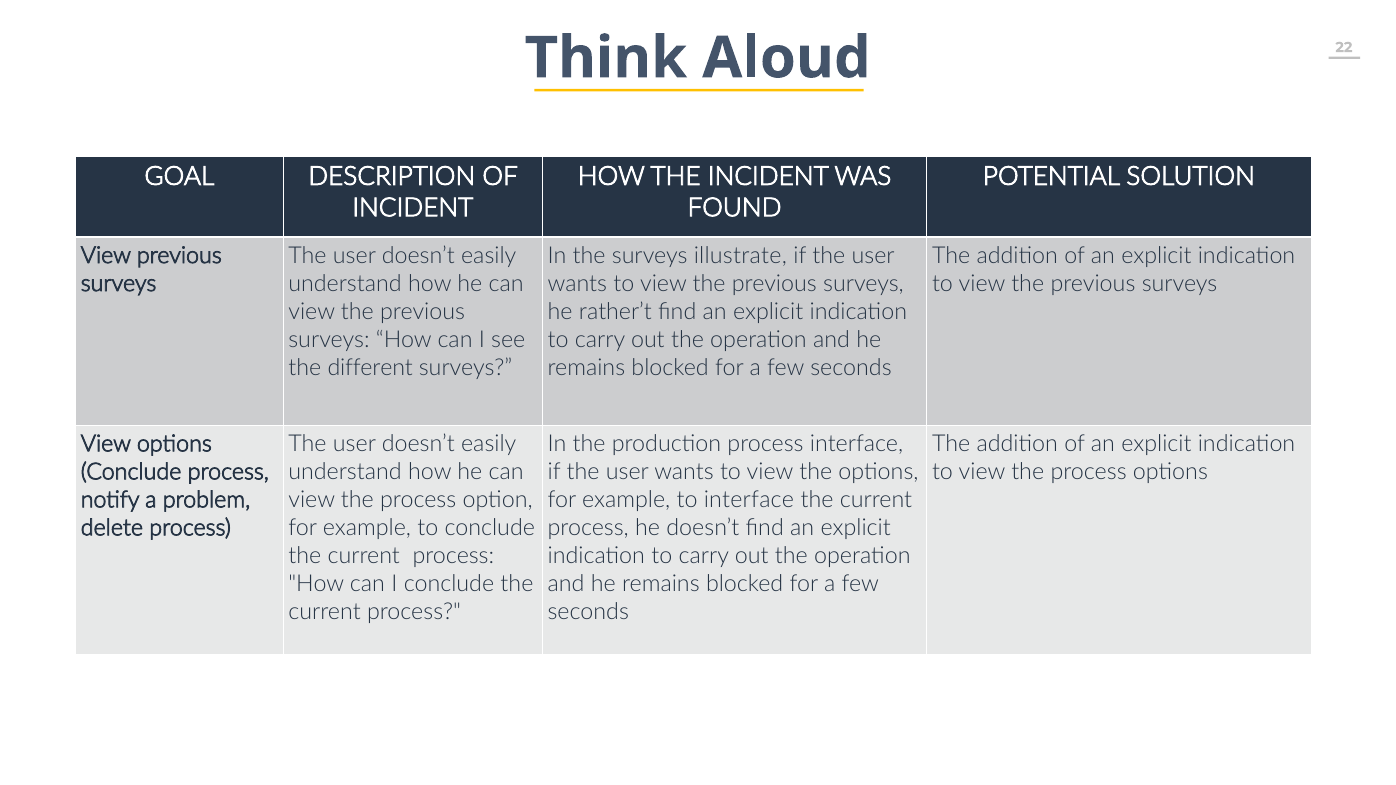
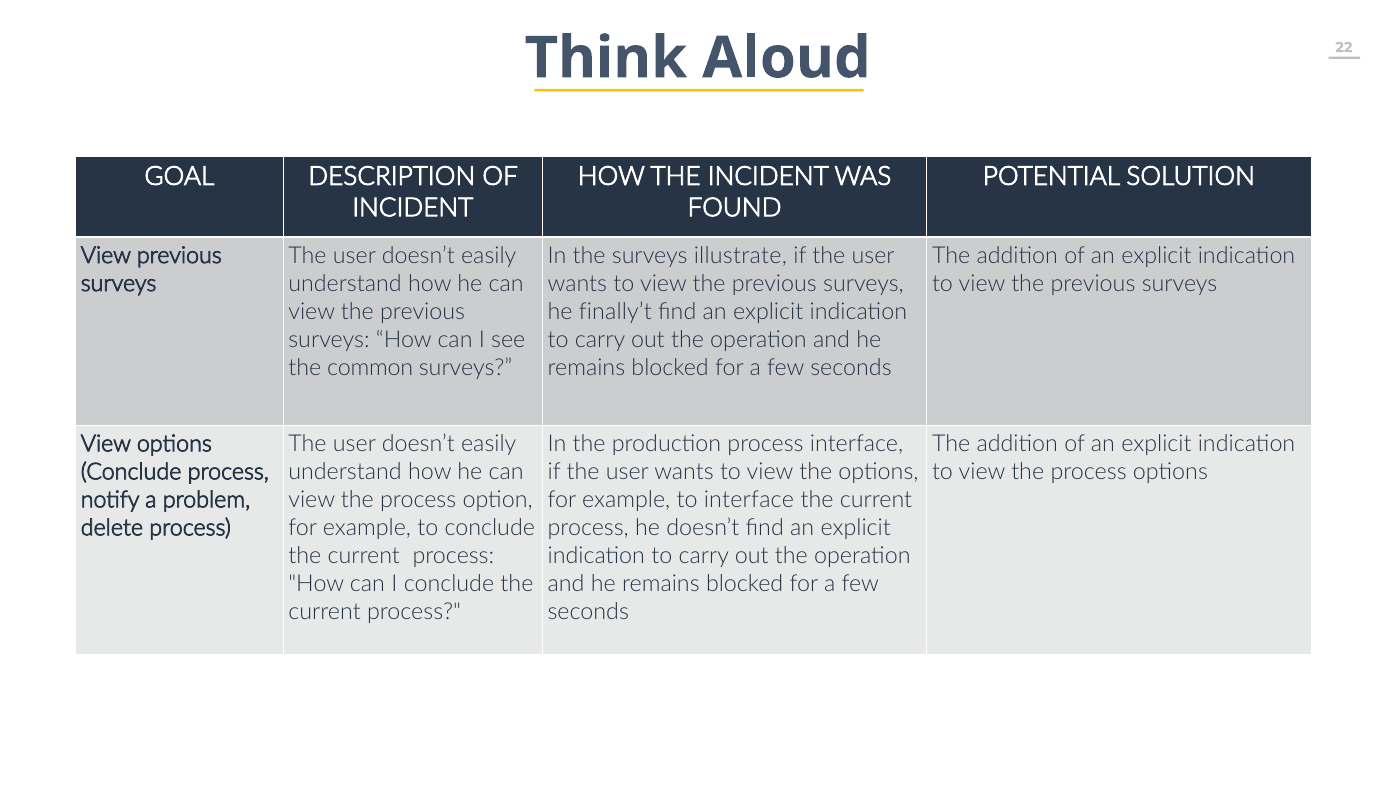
rather’t: rather’t -> finally’t (615, 312)
different: different -> common (370, 368)
